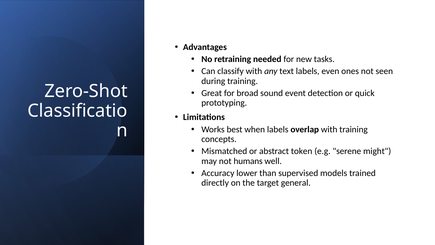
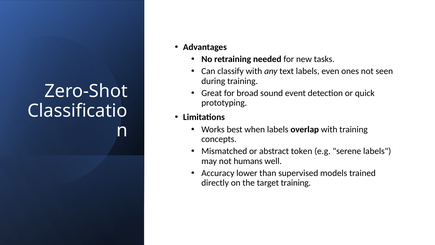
serene might: might -> labels (377, 151)
target general: general -> training (296, 183)
